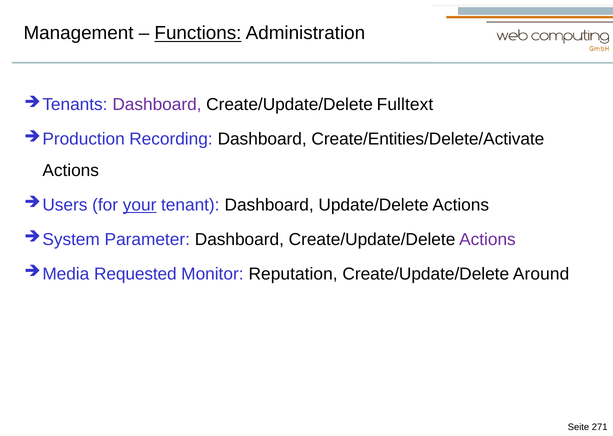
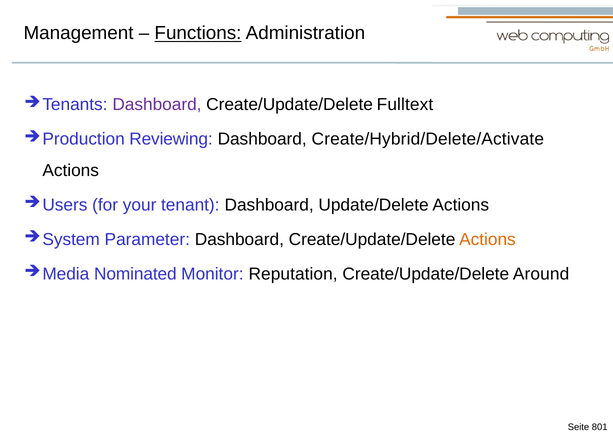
Recording: Recording -> Reviewing (171, 139)
Create/Entities/Delete/Activate: Create/Entities/Delete/Activate -> Create/Hybrid/Delete/Activate (428, 139)
your underline: present -> none (140, 205)
Actions colour: purple -> orange (487, 239)
Requested: Requested -> Nominated (135, 274)
271: 271 -> 801 (600, 427)
